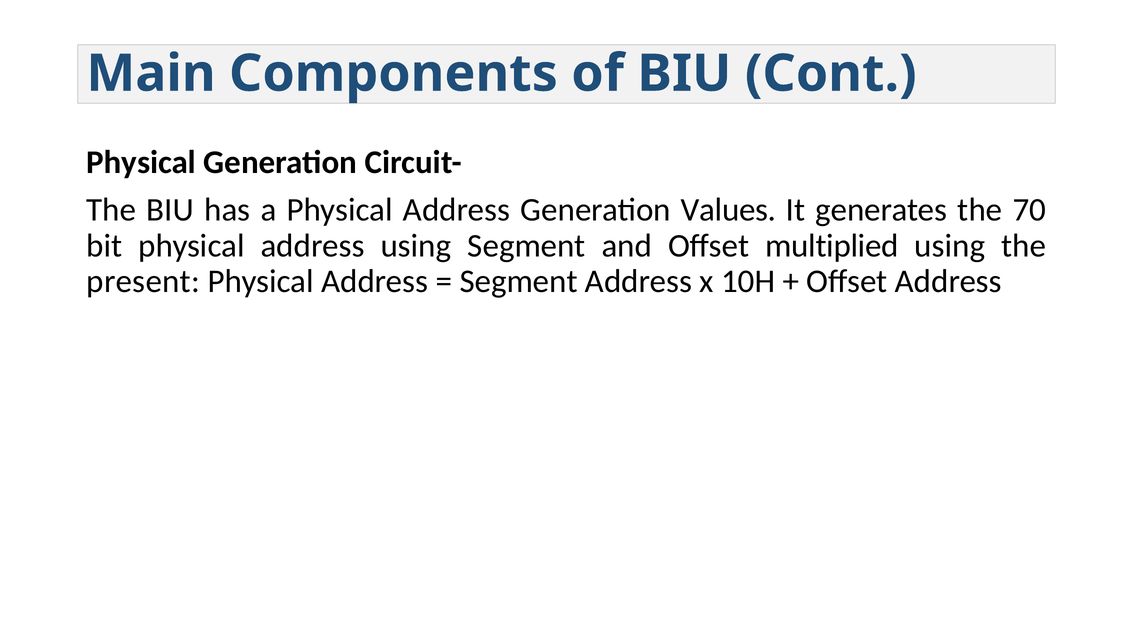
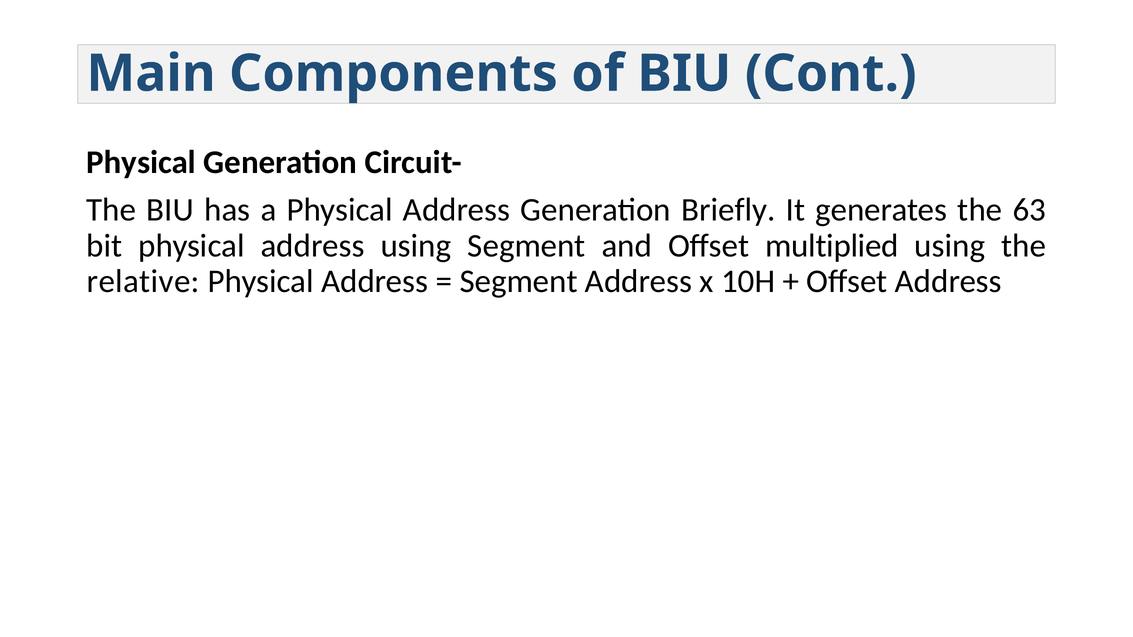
Values: Values -> Briefly (728, 210)
70: 70 -> 63 (1029, 210)
present: present -> relative (143, 281)
